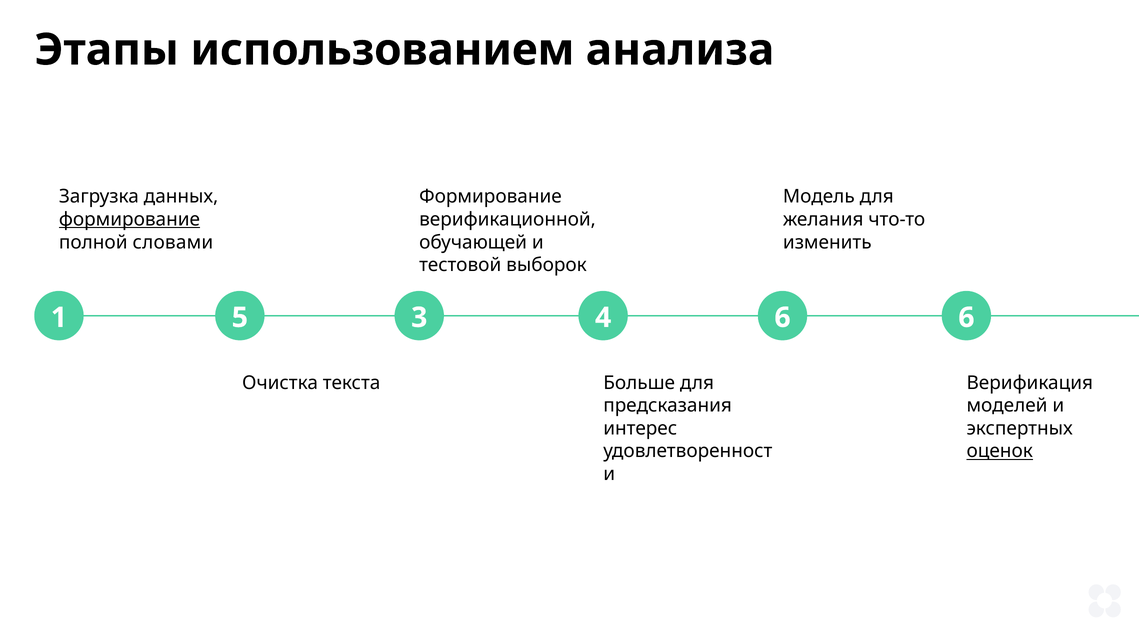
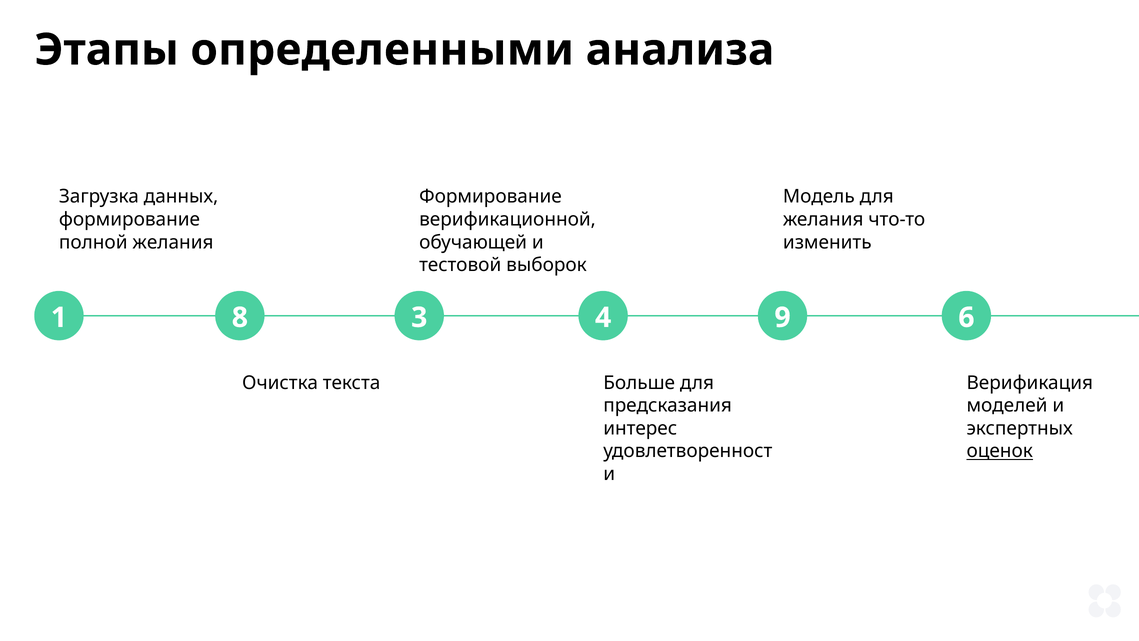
использованием: использованием -> определенными (382, 50)
формирование underline: present -> none (130, 219)
полной словами: словами -> желания (173, 242)
5: 5 -> 8 (240, 317)
4 6: 6 -> 9 (783, 317)
